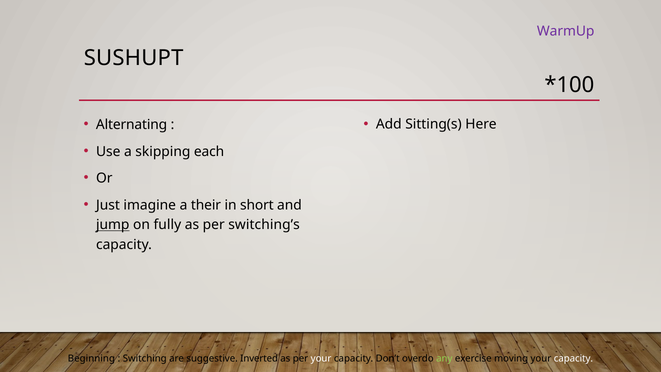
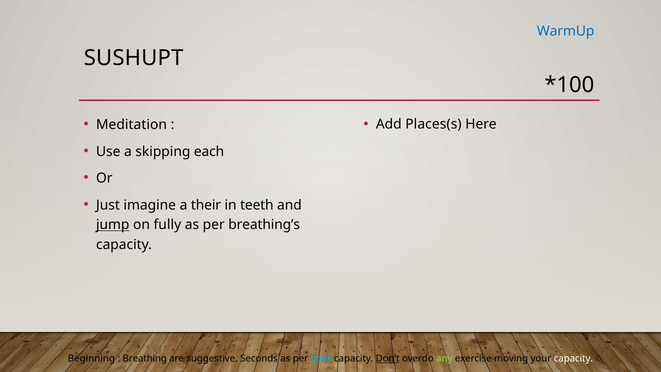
WarmUp colour: purple -> blue (566, 31)
Sitting(s: Sitting(s -> Places(s (433, 124)
Alternating: Alternating -> Meditation (131, 125)
short: short -> teeth (257, 205)
switching’s: switching’s -> breathing’s (264, 225)
Switching: Switching -> Breathing (145, 359)
Inverted: Inverted -> Seconds (259, 359)
your colour: white -> light blue (321, 359)
Don’t underline: none -> present (388, 359)
